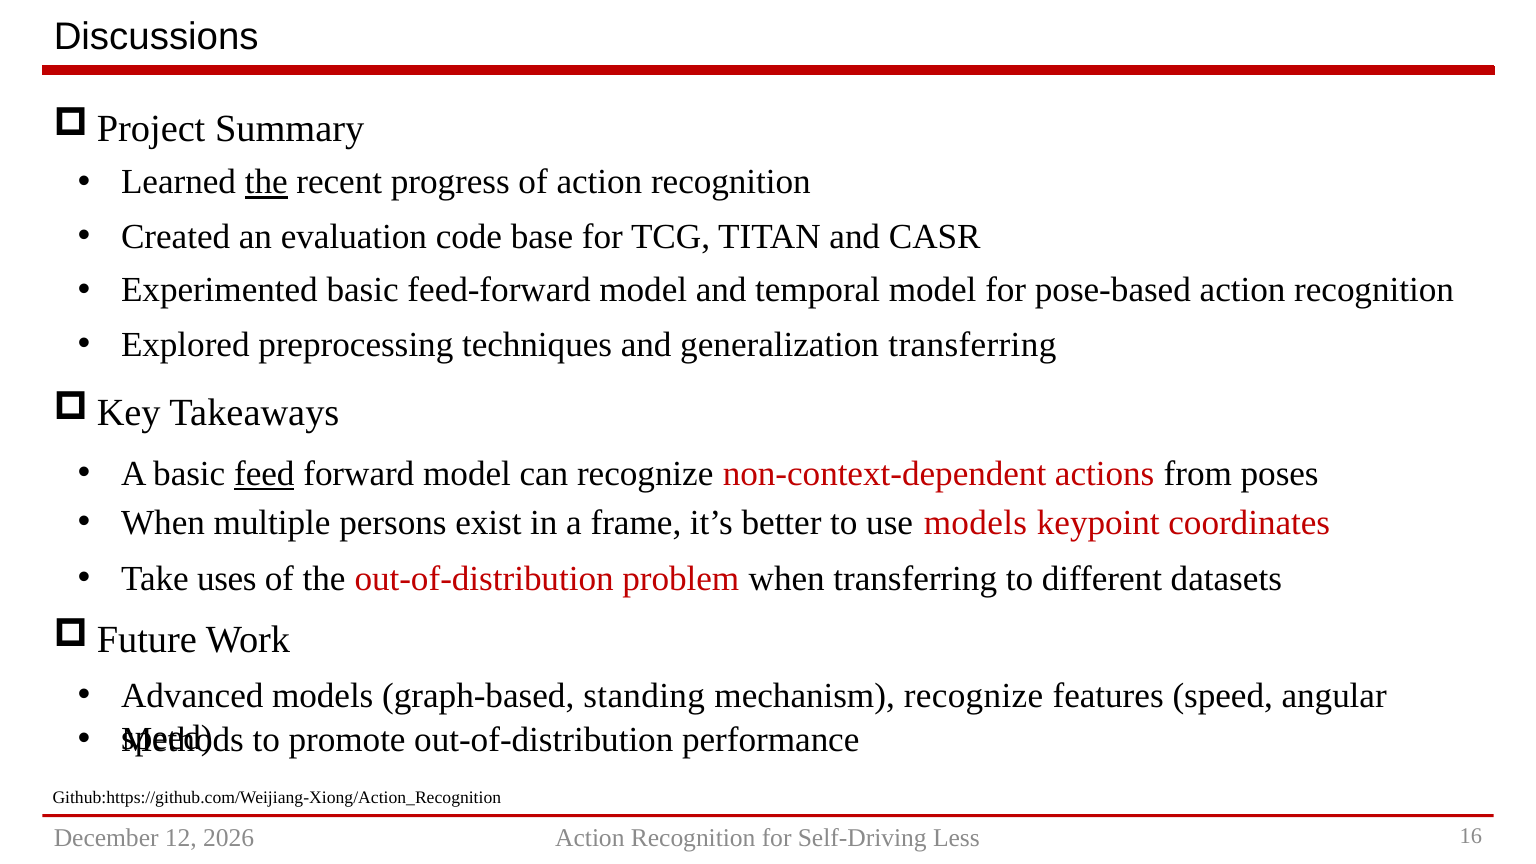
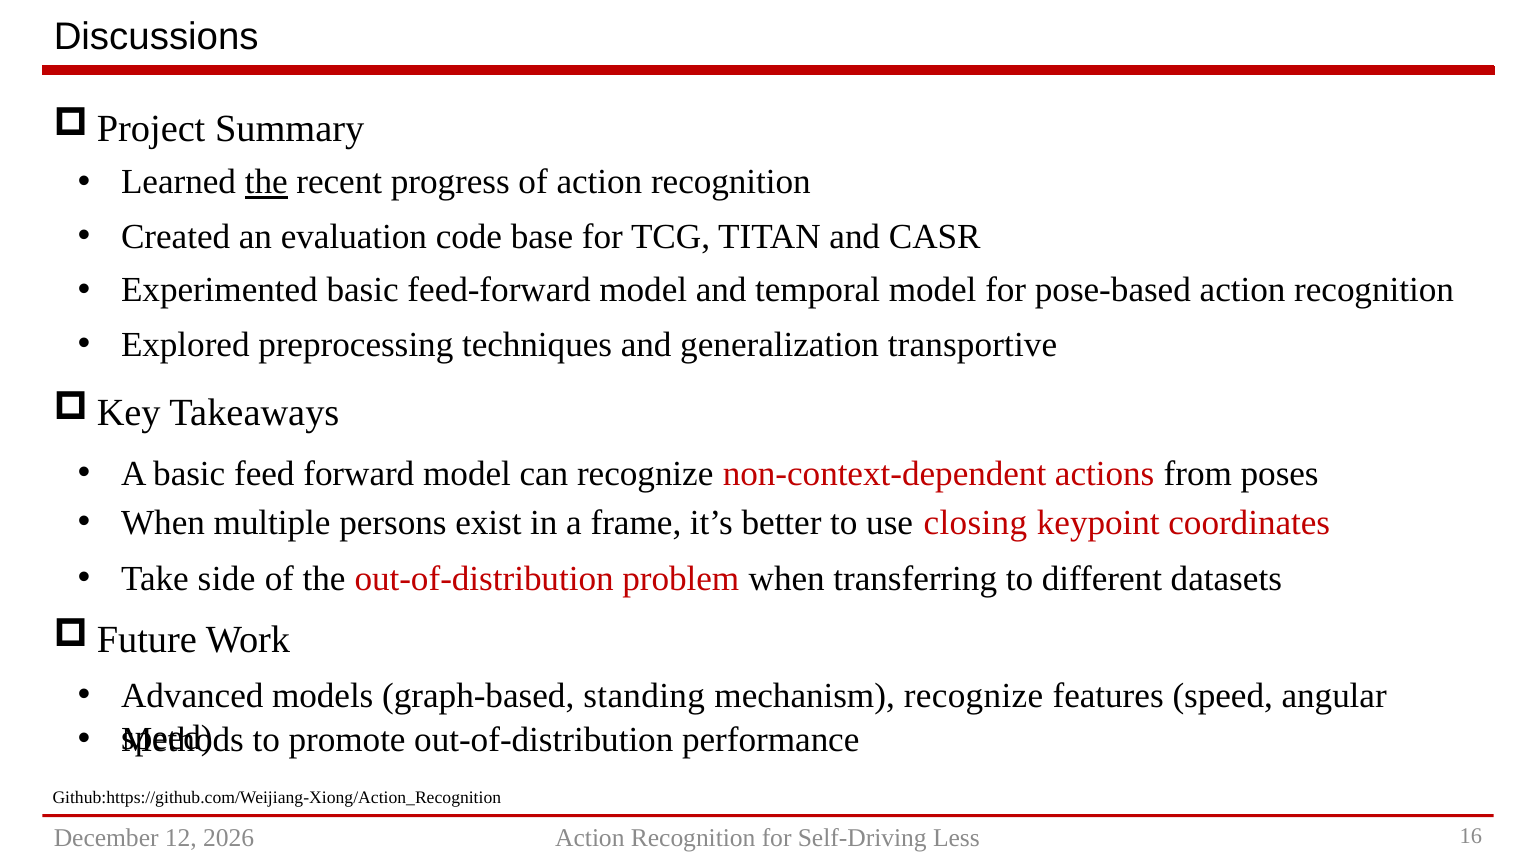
generalization transferring: transferring -> transportive (973, 345)
feed underline: present -> none (264, 474)
use models: models -> closing (975, 523)
uses: uses -> side (227, 579)
